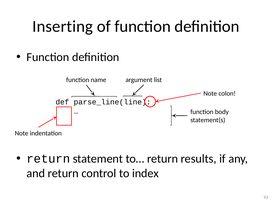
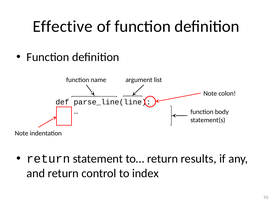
Inserting: Inserting -> Effective (63, 26)
